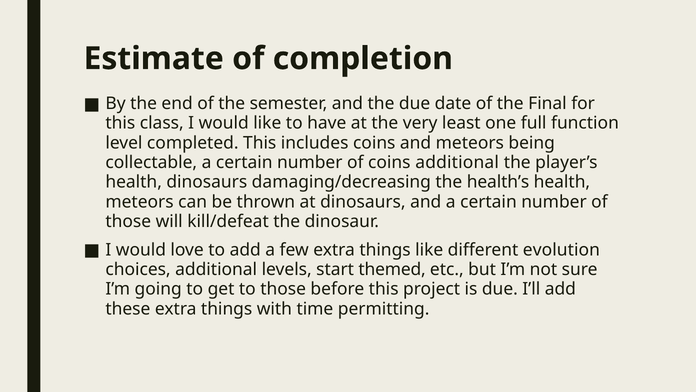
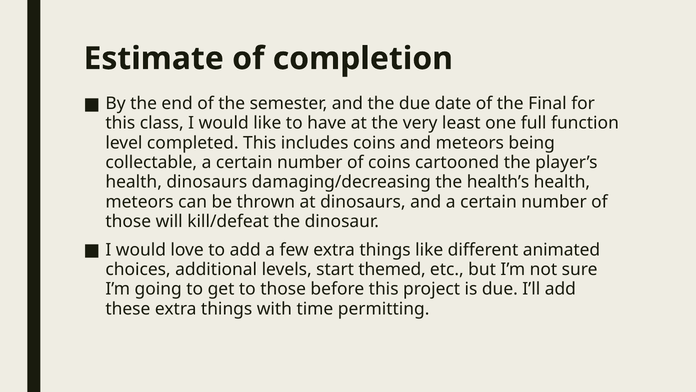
coins additional: additional -> cartooned (457, 162)
evolution: evolution -> animated (561, 250)
